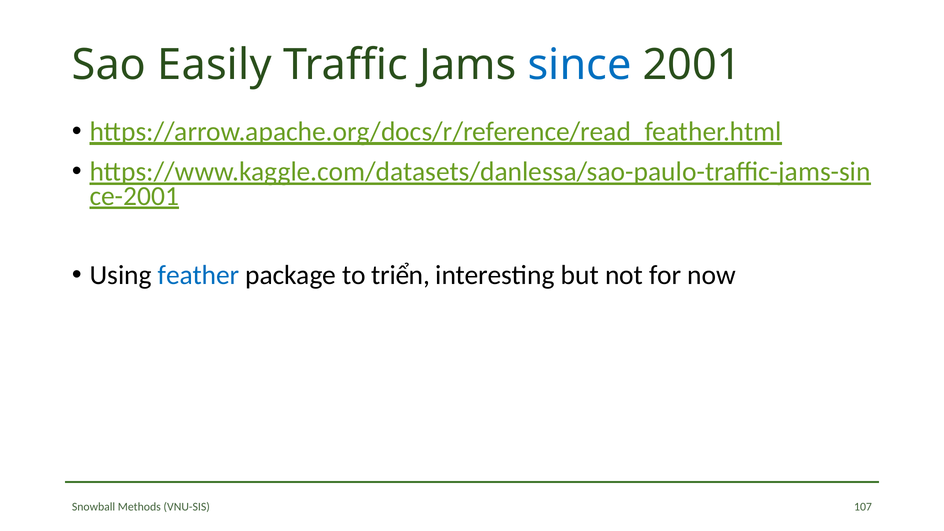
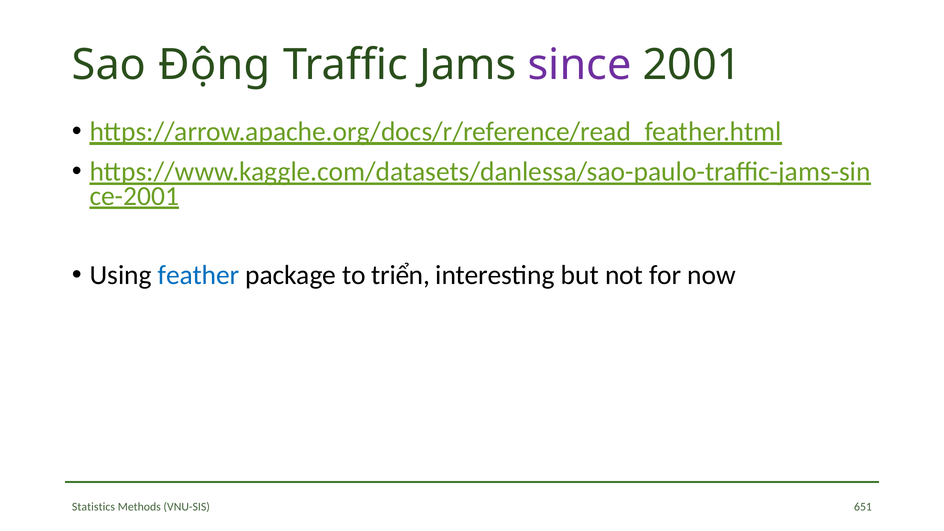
Easily: Easily -> Động (214, 65)
since colour: blue -> purple (580, 65)
Snowball: Snowball -> Statistics (94, 507)
107: 107 -> 651 (863, 507)
